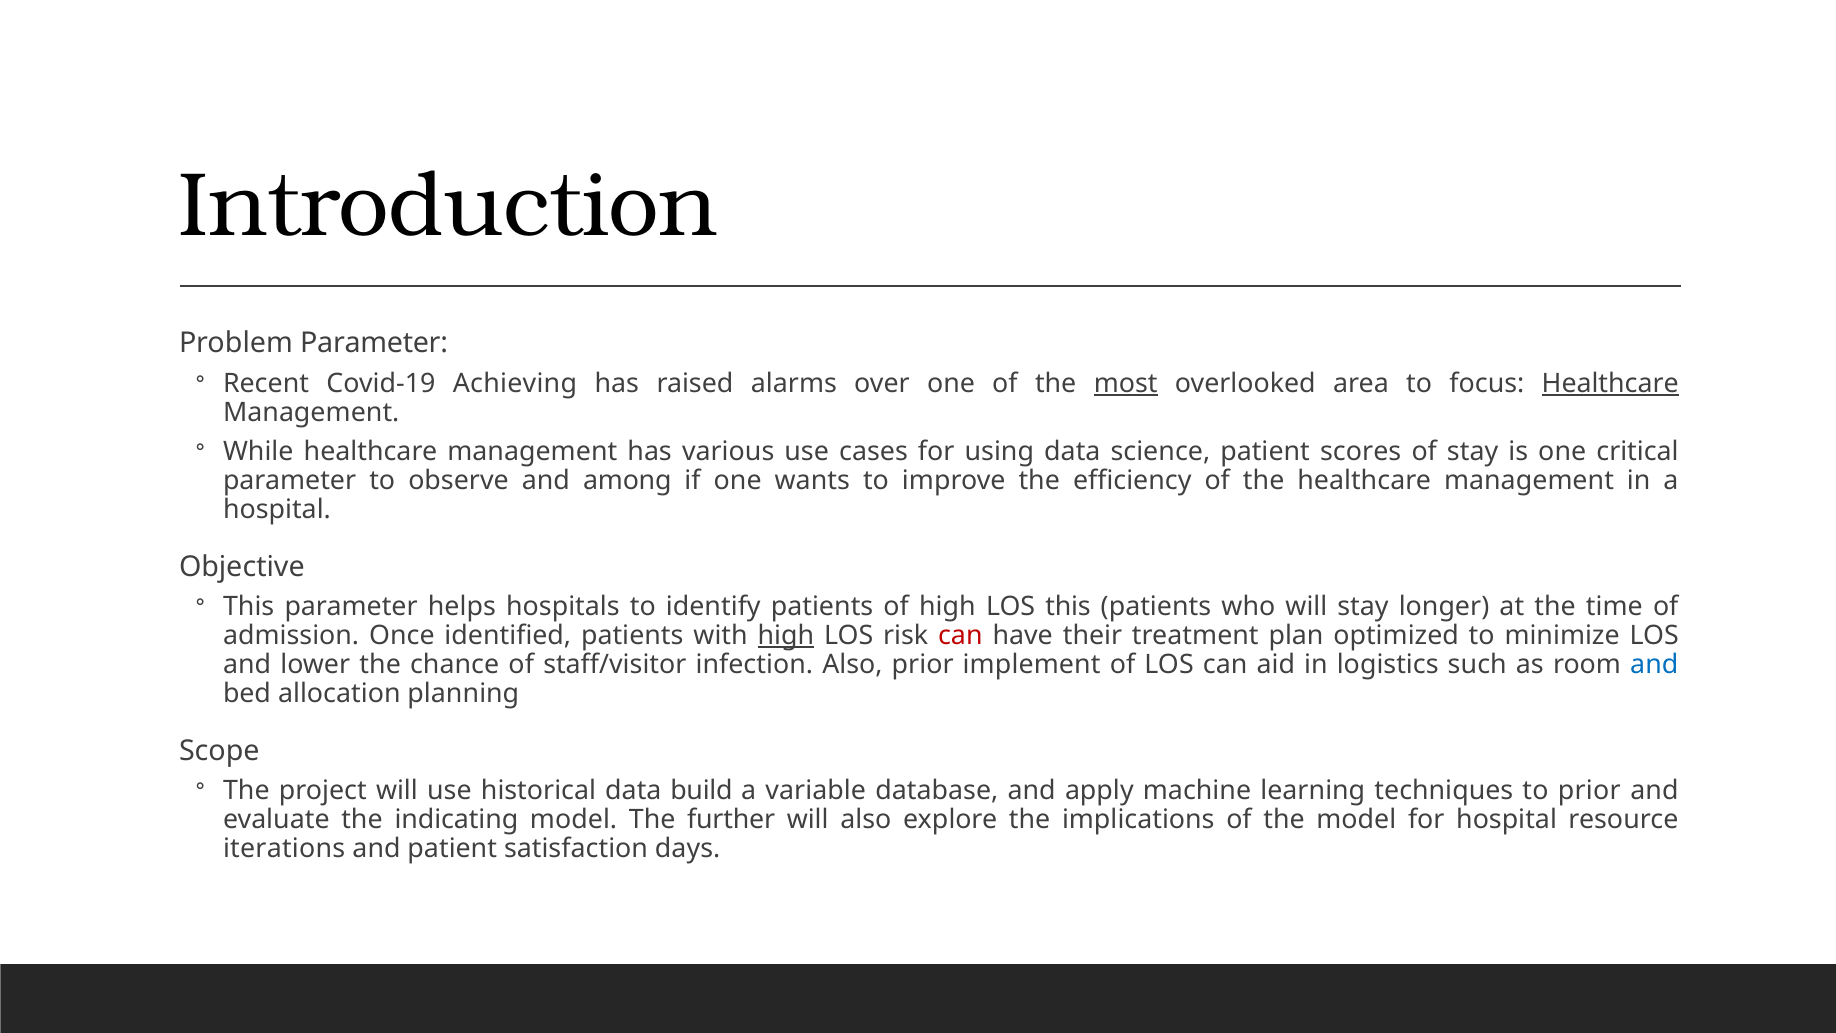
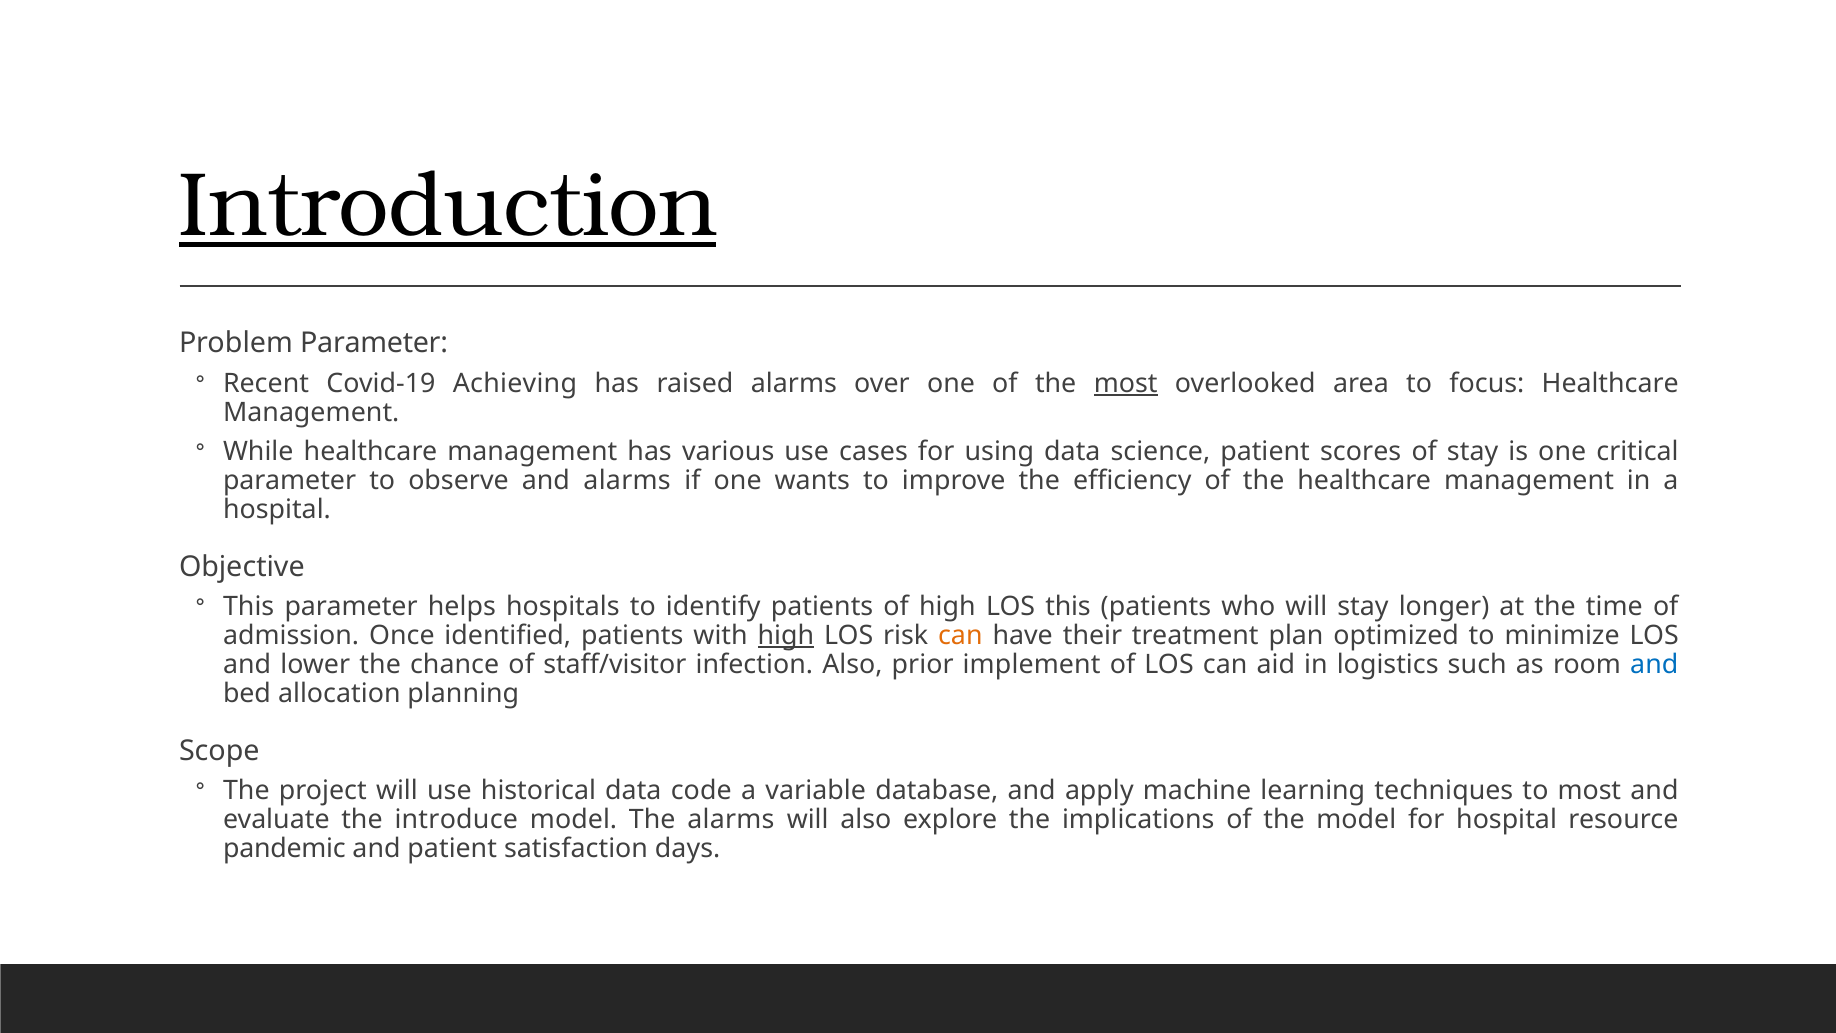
Introduction underline: none -> present (448, 206)
Healthcare underline: present -> none (1610, 383)
and among: among -> alarms (627, 480)
can colour: red -> orange (960, 635)
build: build -> code (701, 791)
to prior: prior -> most (1589, 791)
indicating: indicating -> introduce (456, 820)
The further: further -> alarms (731, 820)
iterations: iterations -> pandemic (284, 848)
